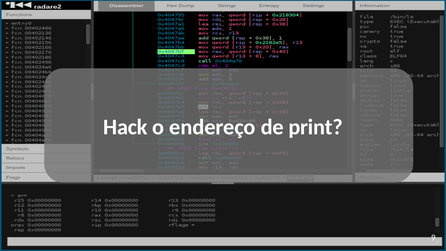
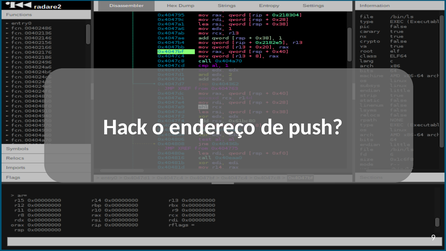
print: print -> push (316, 127)
